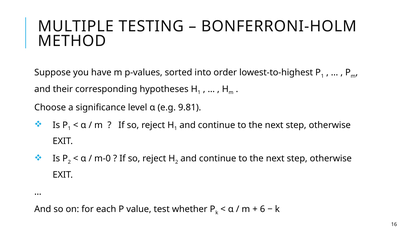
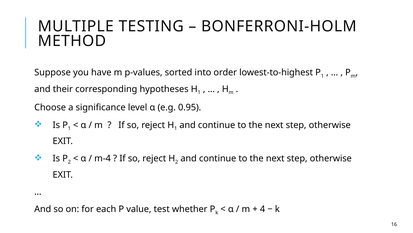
9.81: 9.81 -> 0.95 (190, 107)
m-0: m-0 -> m-4 (103, 158)
6: 6 -> 4 (263, 209)
